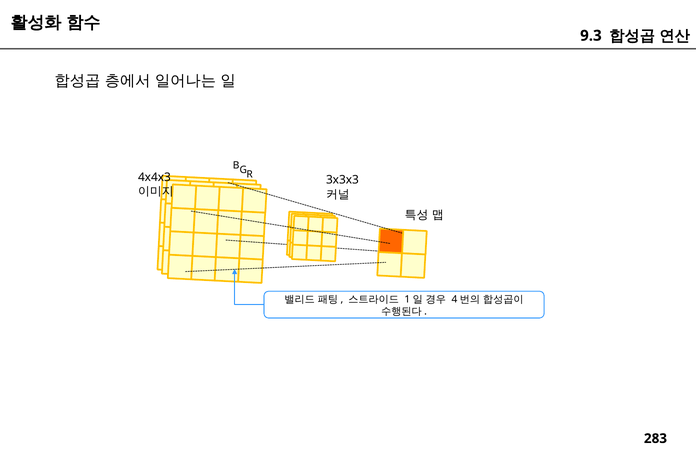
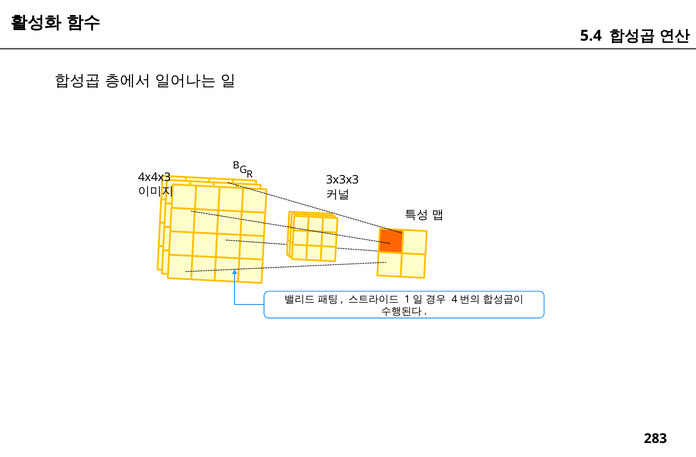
9.3: 9.3 -> 5.4 (591, 36)
